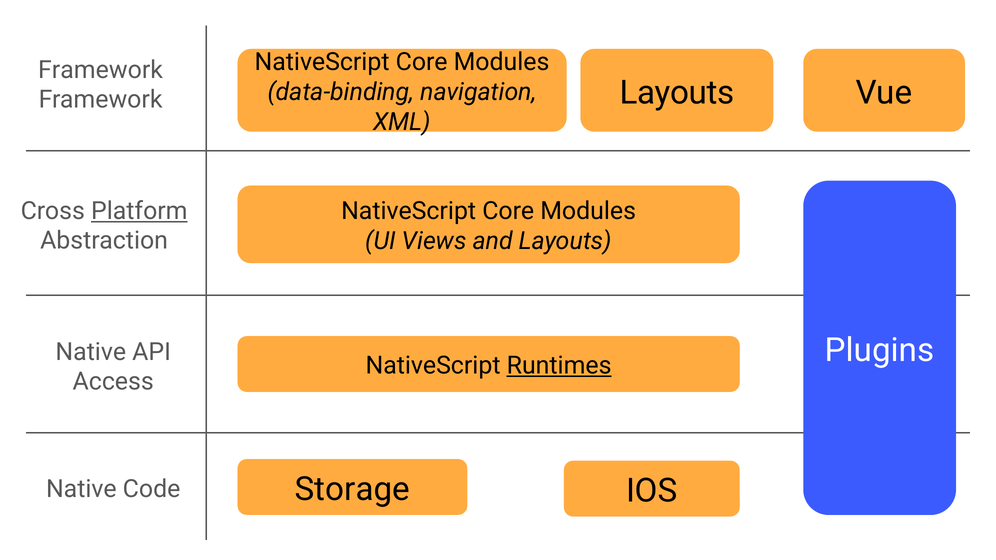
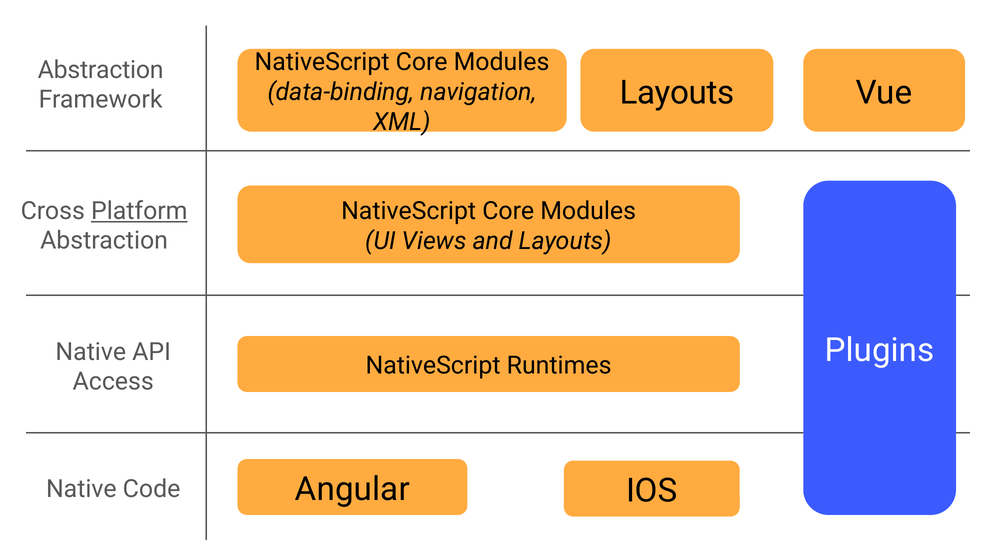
Framework: Framework -> Abstraction (101, 70)
Runtimes underline: present -> none (559, 366)
Storage: Storage -> Angular (352, 489)
